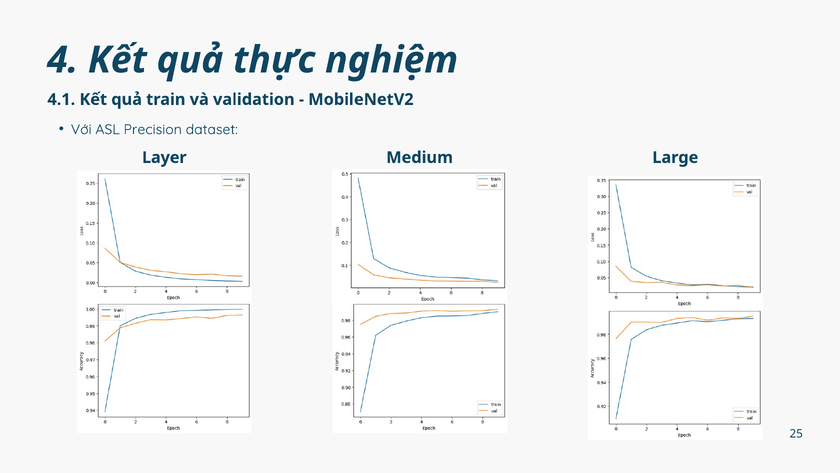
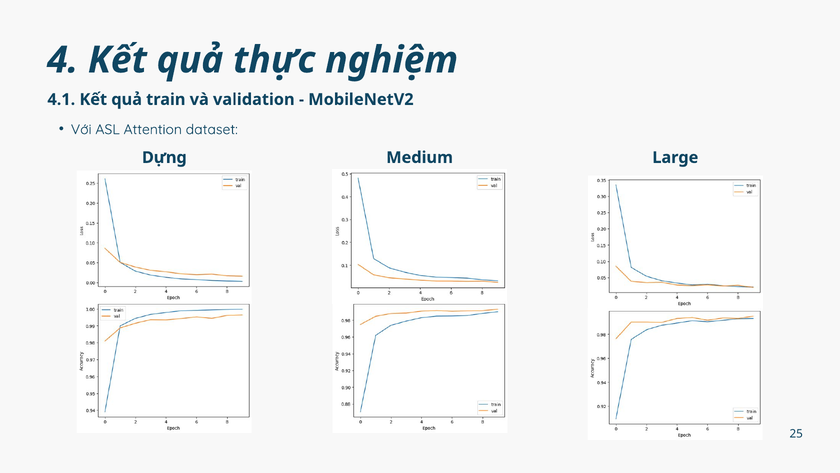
Precision: Precision -> Attention (153, 129)
Layer: Layer -> Dựng (164, 157)
